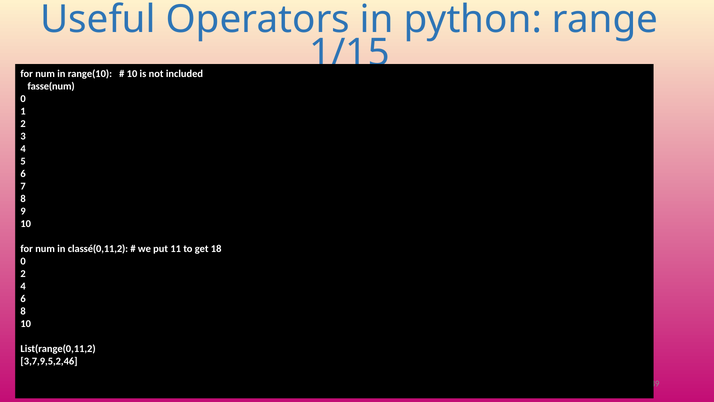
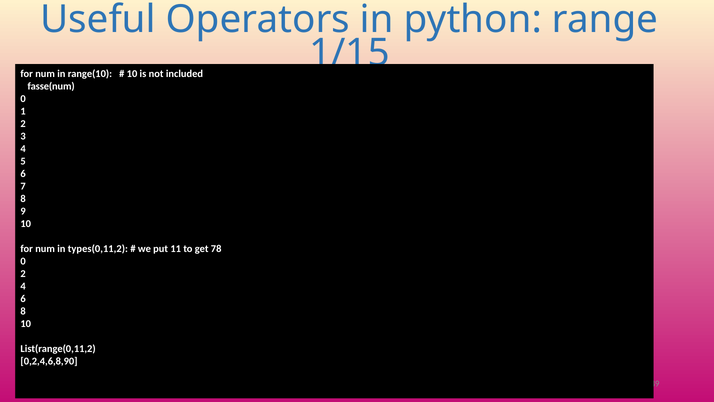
classé(0,11,2: classé(0,11,2 -> types(0,11,2 (98, 249)
18: 18 -> 78 (216, 249)
3,7,9,5,2,46: 3,7,9,5,2,46 -> 0,2,4,6,8,90 (49, 361)
